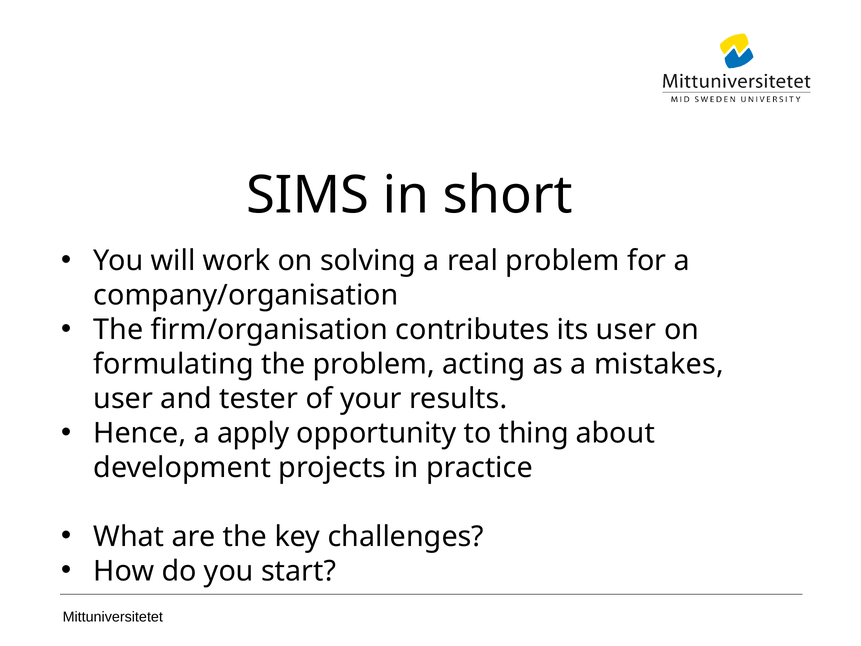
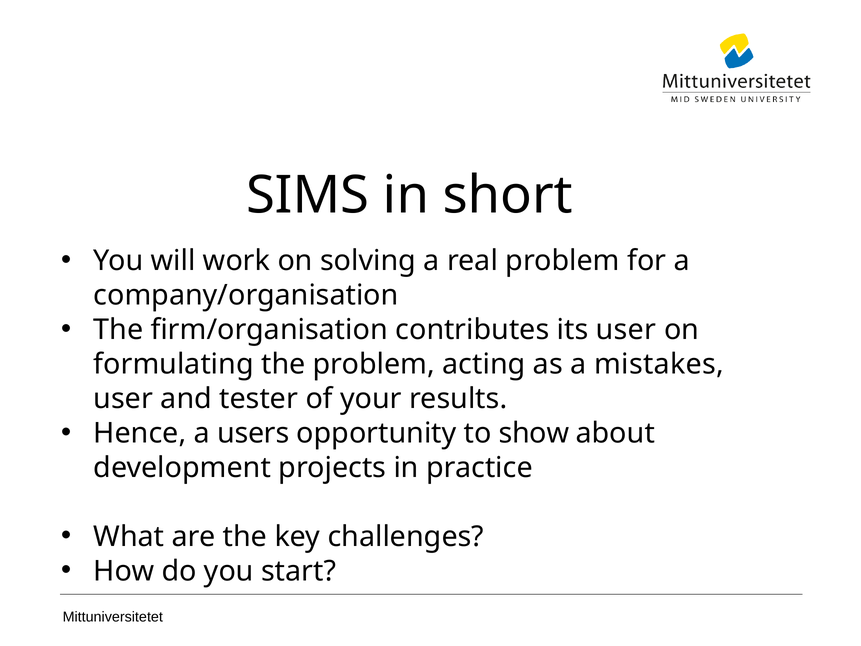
apply: apply -> users (253, 433)
thing: thing -> show (534, 433)
